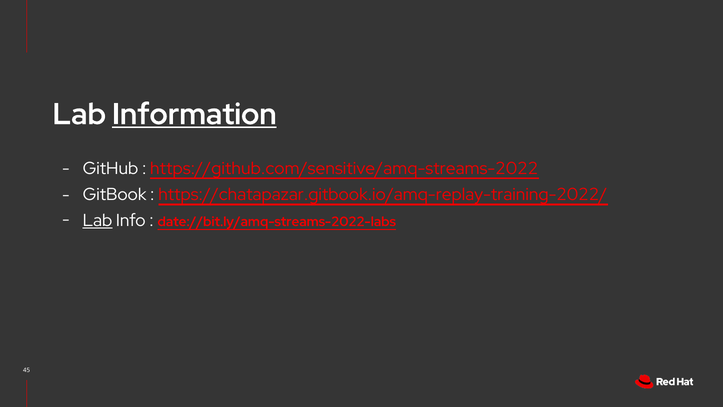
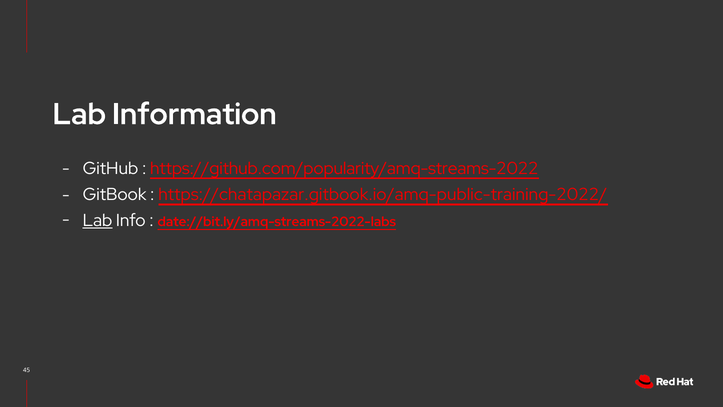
Information underline: present -> none (194, 114)
https://github.com/sensitive/amq-streams-2022: https://github.com/sensitive/amq-streams-2022 -> https://github.com/popularity/amq-streams-2022 (344, 168)
https://chatapazar.gitbook.io/amq-replay-training-2022/: https://chatapazar.gitbook.io/amq-replay-training-2022/ -> https://chatapazar.gitbook.io/amq-public-training-2022/ (383, 194)
